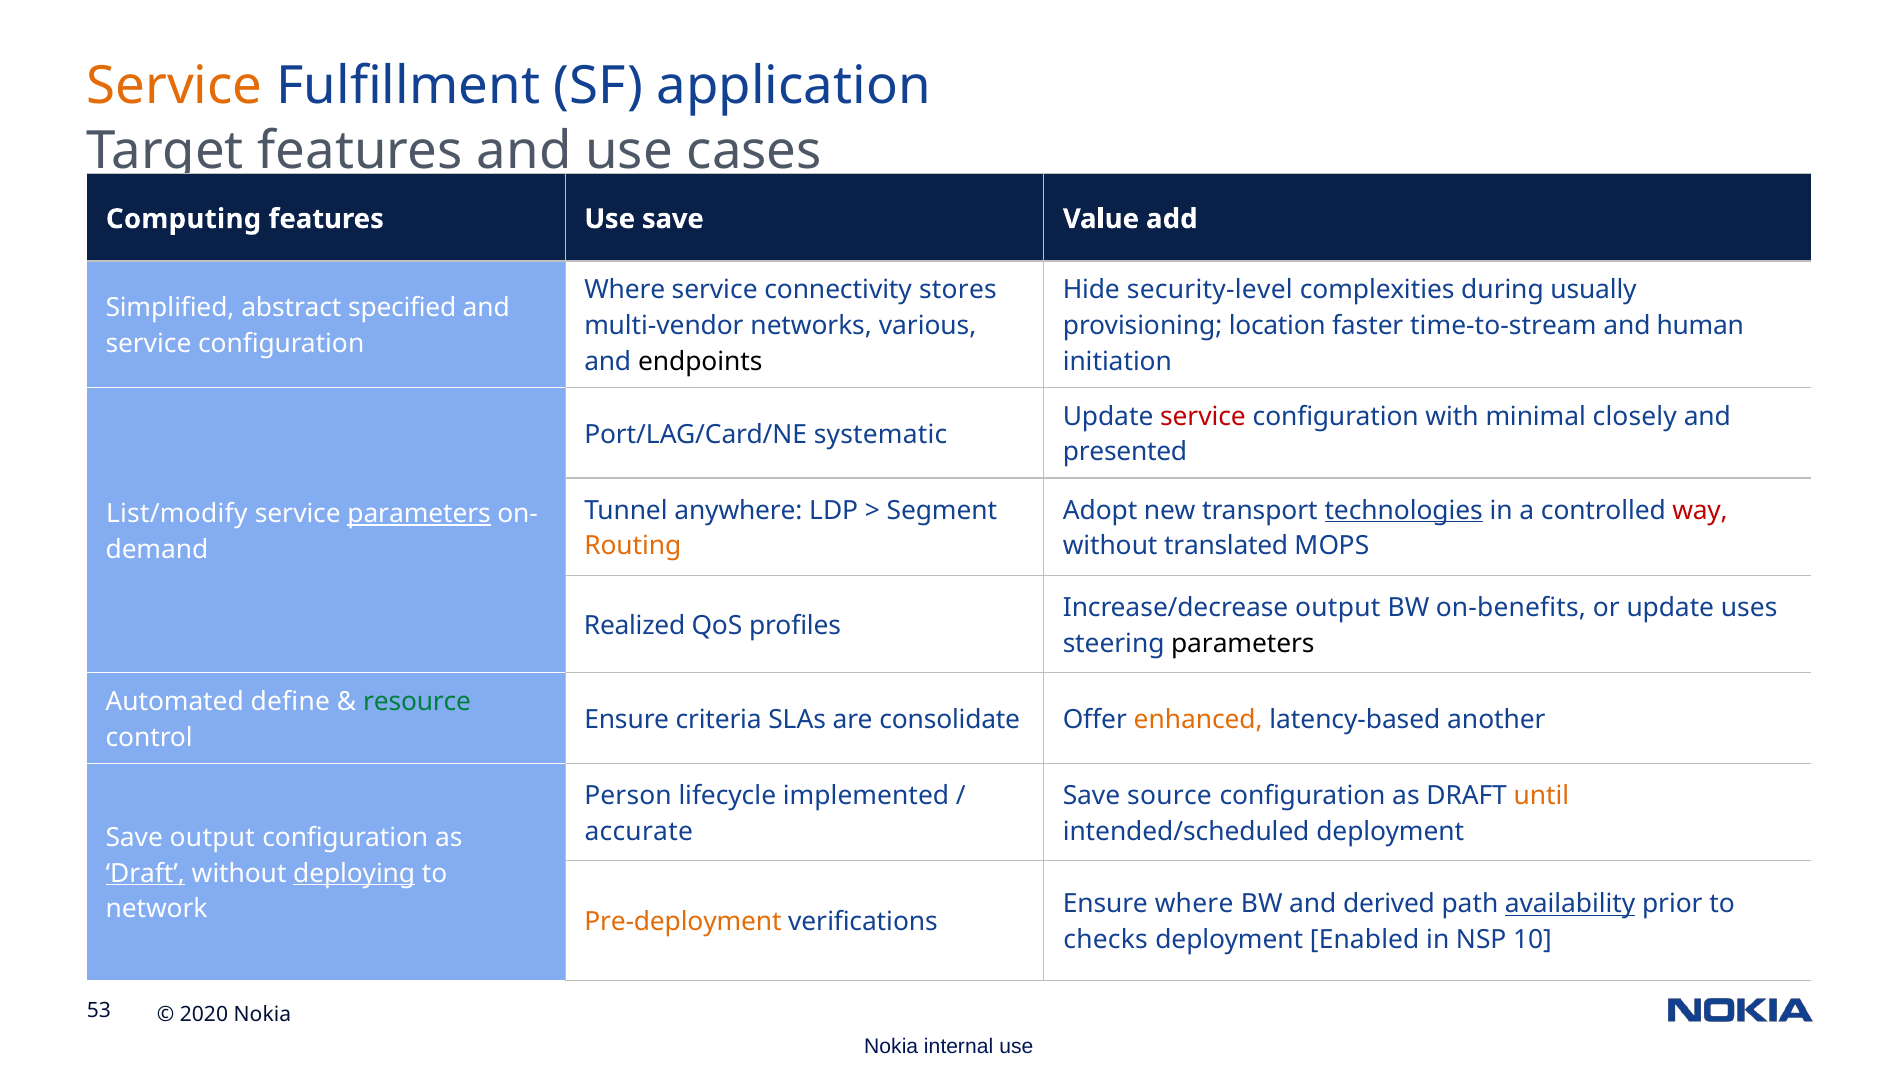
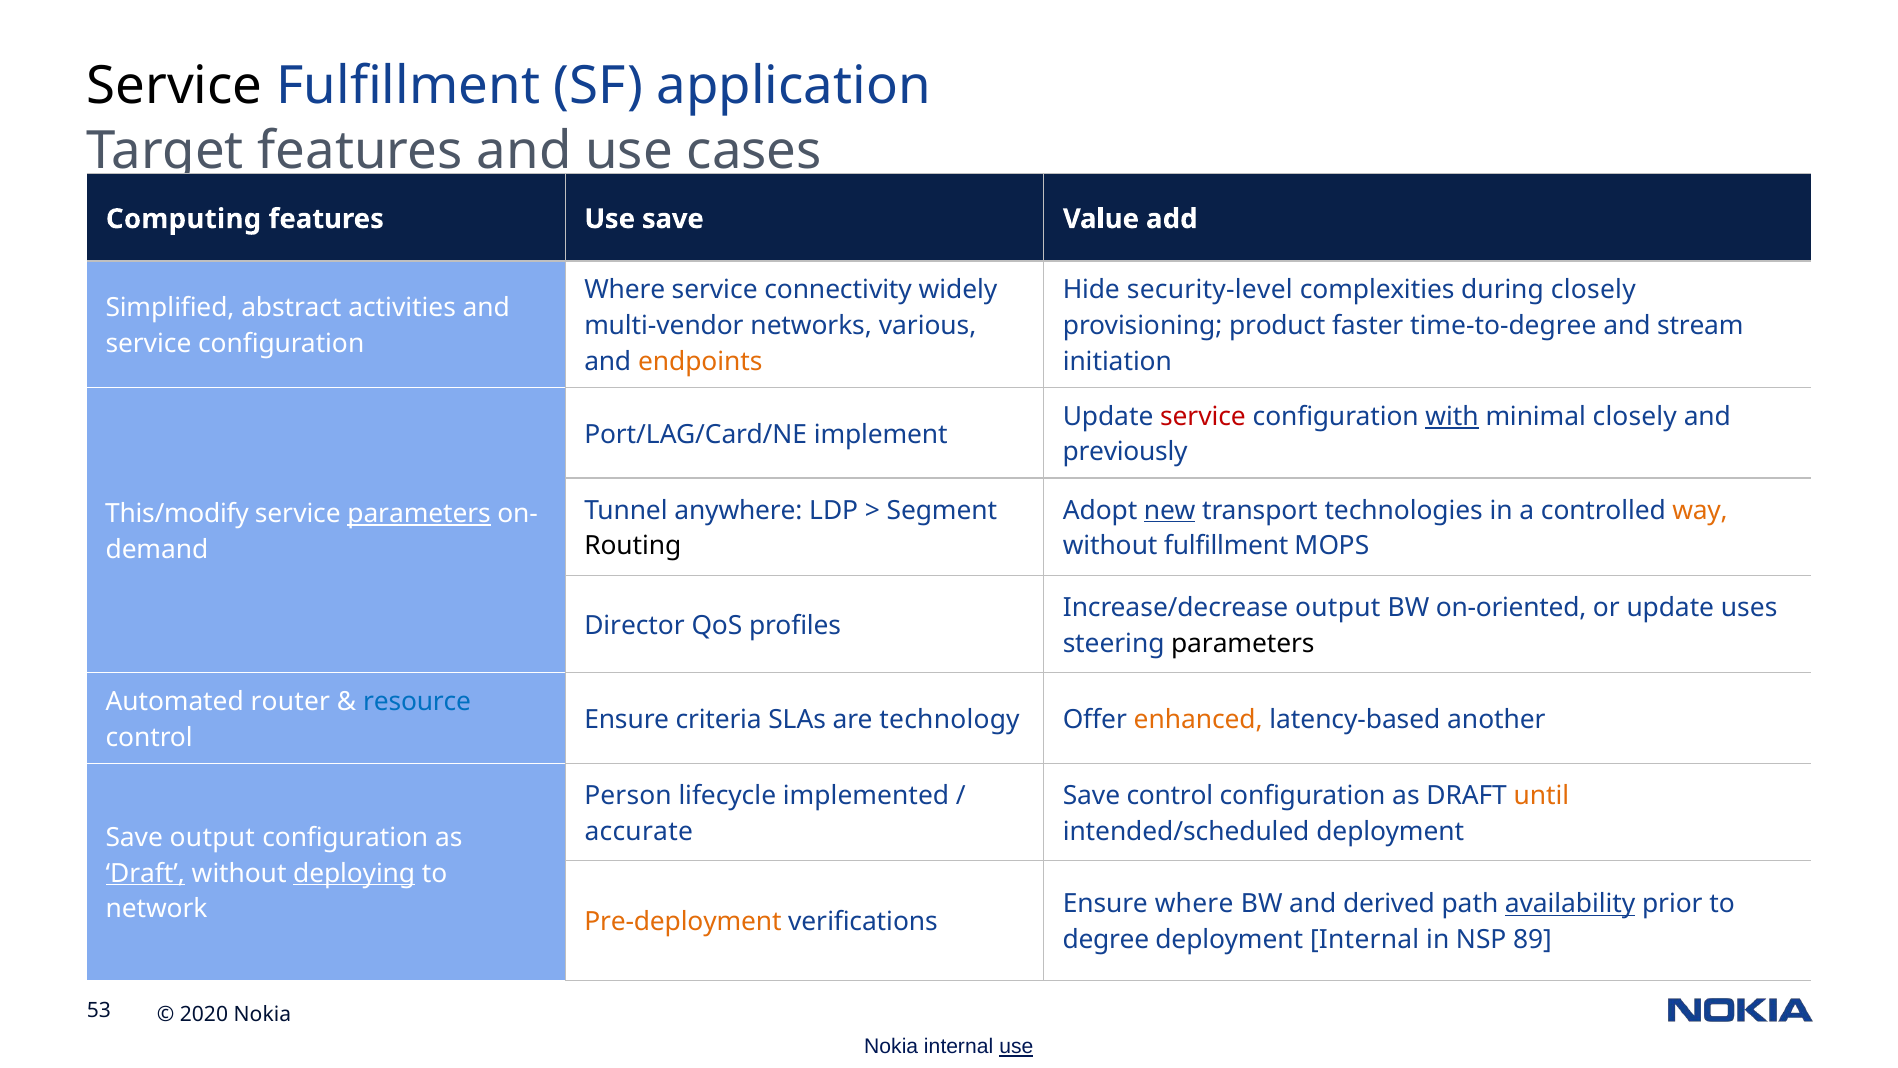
Service colour: orange -> black (175, 86)
stores: stores -> widely (958, 290)
during usually: usually -> closely (1593, 290)
specified: specified -> activities (402, 308)
location: location -> product (1277, 326)
time-to-stream: time-to-stream -> time-to-degree (1503, 326)
human: human -> stream (1700, 326)
endpoints colour: black -> orange (700, 361)
with underline: none -> present (1452, 416)
systematic: systematic -> implement (881, 434)
presented: presented -> previously (1125, 452)
new underline: none -> present (1170, 510)
technologies underline: present -> none (1404, 510)
way colour: red -> orange (1700, 510)
List/modify: List/modify -> This/modify (177, 513)
Routing colour: orange -> black (633, 546)
without translated: translated -> fulfillment (1226, 546)
on-benefits: on-benefits -> on-oriented (1511, 607)
Realized: Realized -> Director (634, 625)
define: define -> router (290, 701)
resource colour: green -> blue (417, 701)
consolidate: consolidate -> technology (950, 719)
Save source: source -> control (1170, 795)
checks: checks -> degree (1106, 940)
deployment Enabled: Enabled -> Internal (1365, 940)
10: 10 -> 89 (1532, 940)
use underline: none -> present (1016, 1047)
